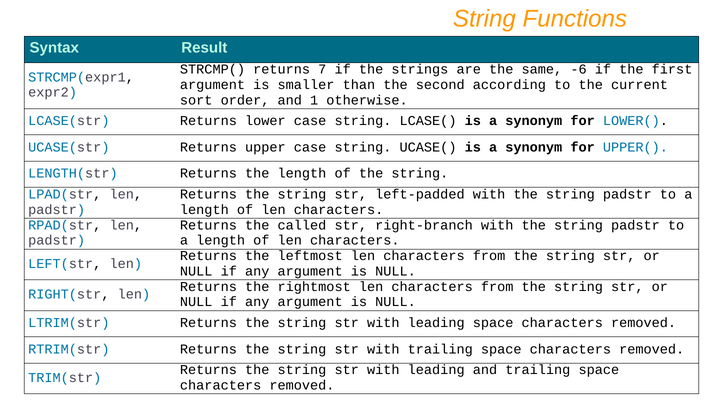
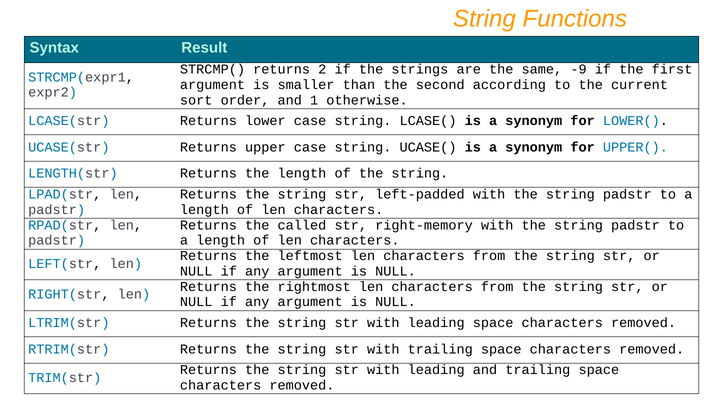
7: 7 -> 2 (322, 69)
-6: -6 -> -9 (579, 69)
right-branch: right-branch -> right-memory (424, 225)
